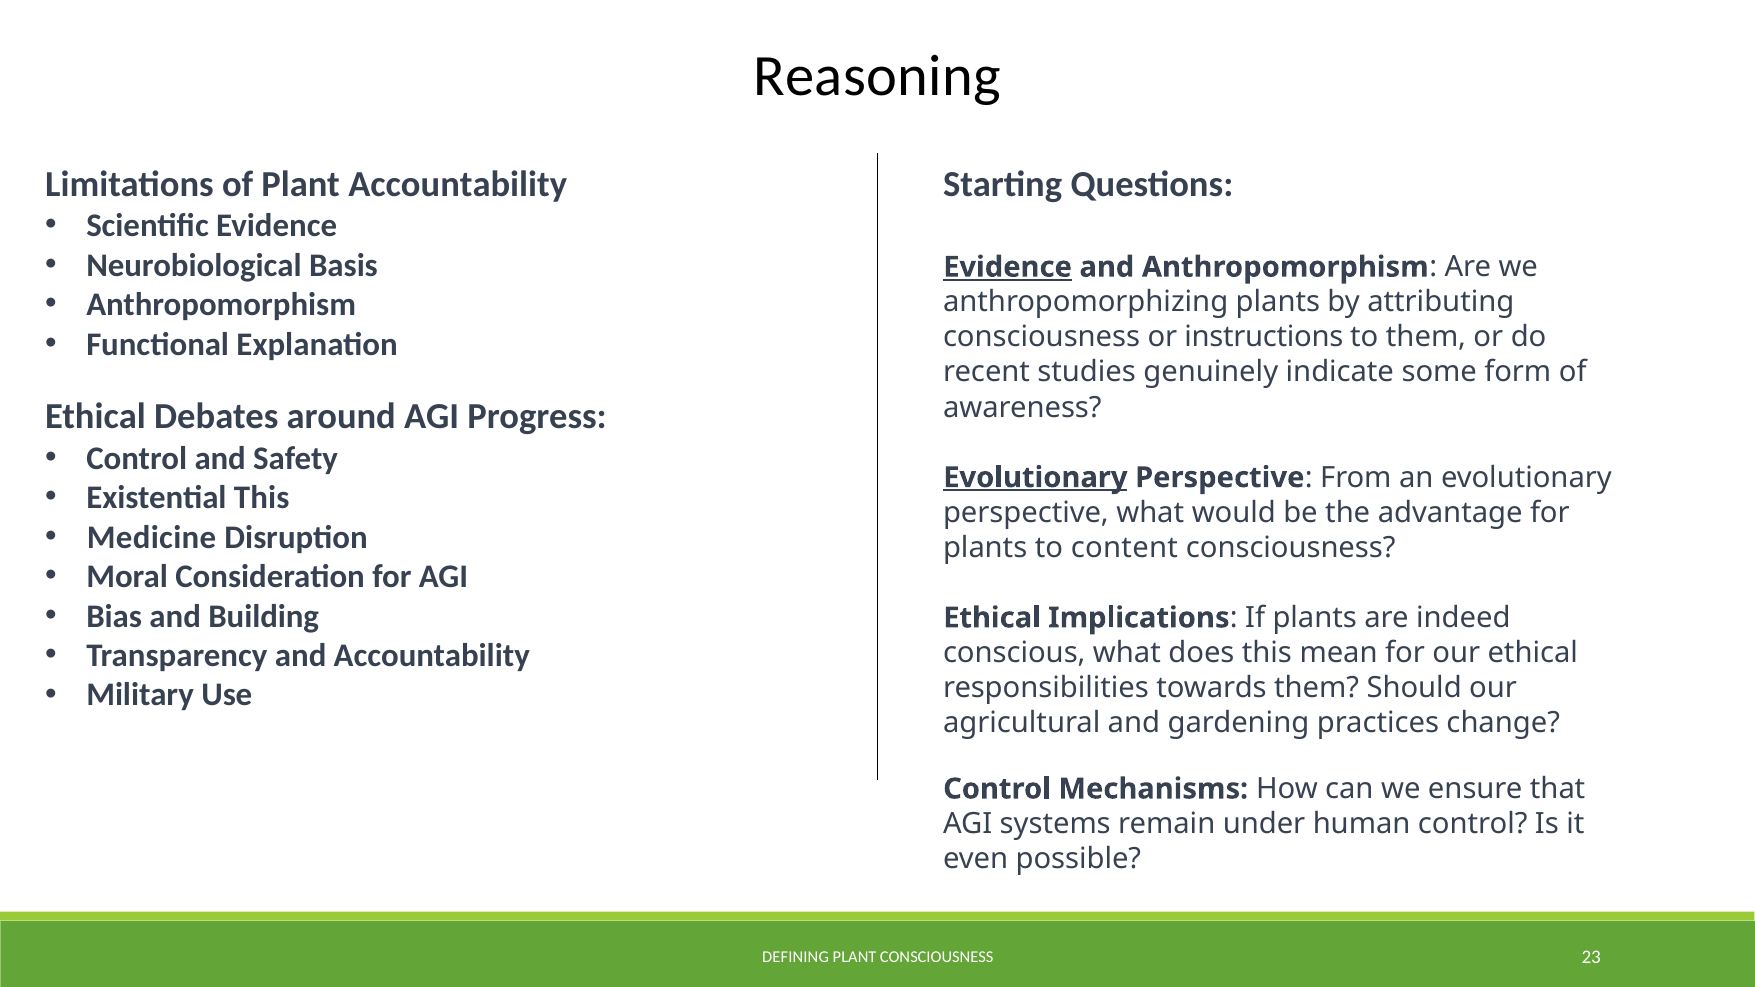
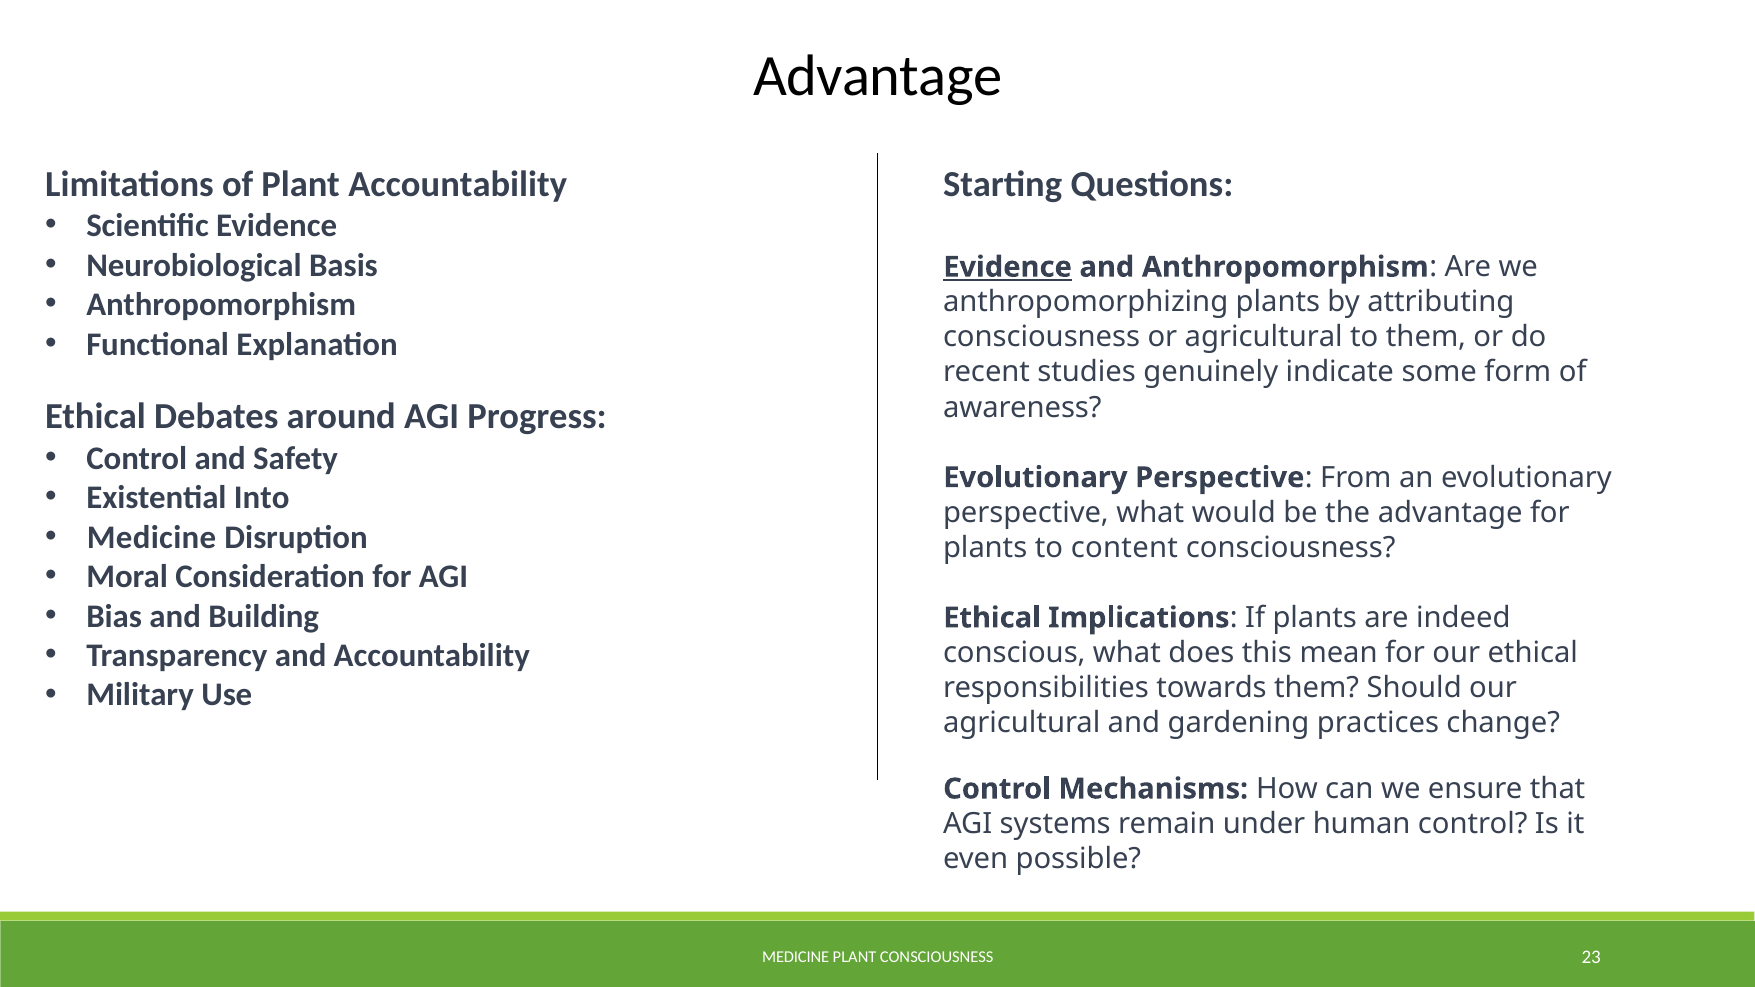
Reasoning: Reasoning -> Advantage (878, 76)
or instructions: instructions -> agricultural (1264, 337)
Evolutionary underline: present -> none (1035, 478)
Existential This: This -> Into (262, 498)
DEFINING: DEFINING -> MEDICINE (796, 957)
